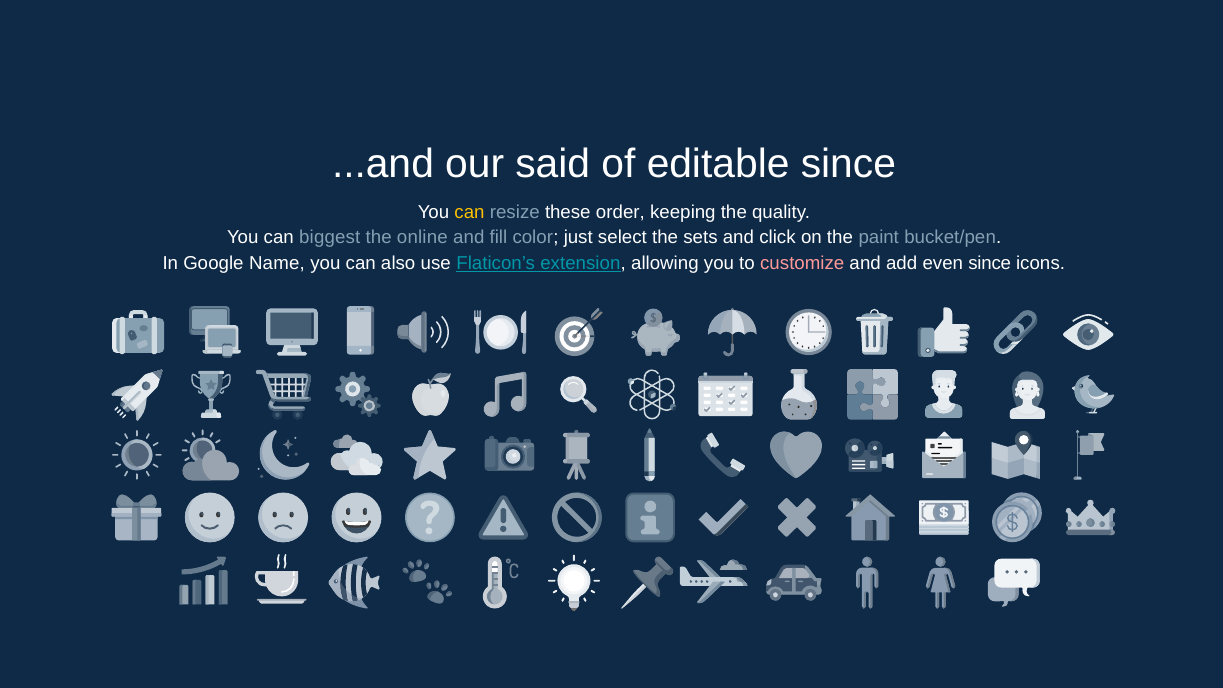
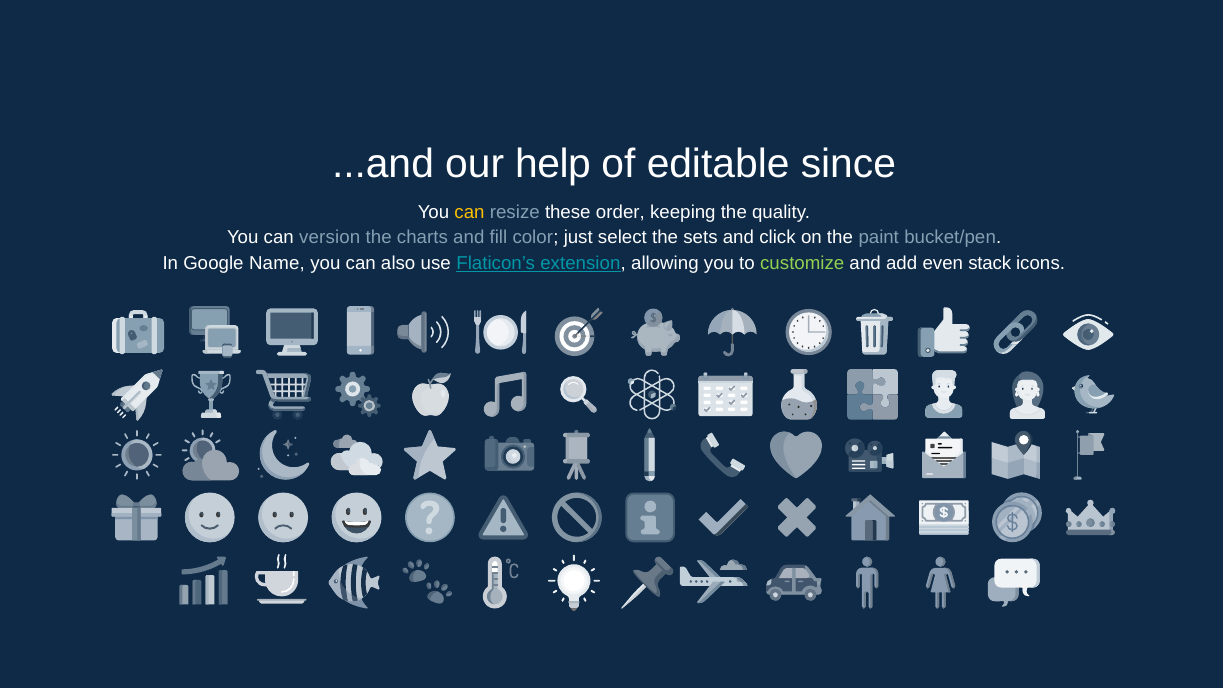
said: said -> help (553, 164)
biggest: biggest -> version (330, 238)
online: online -> charts (422, 238)
customize colour: pink -> light green (802, 263)
even since: since -> stack (990, 263)
